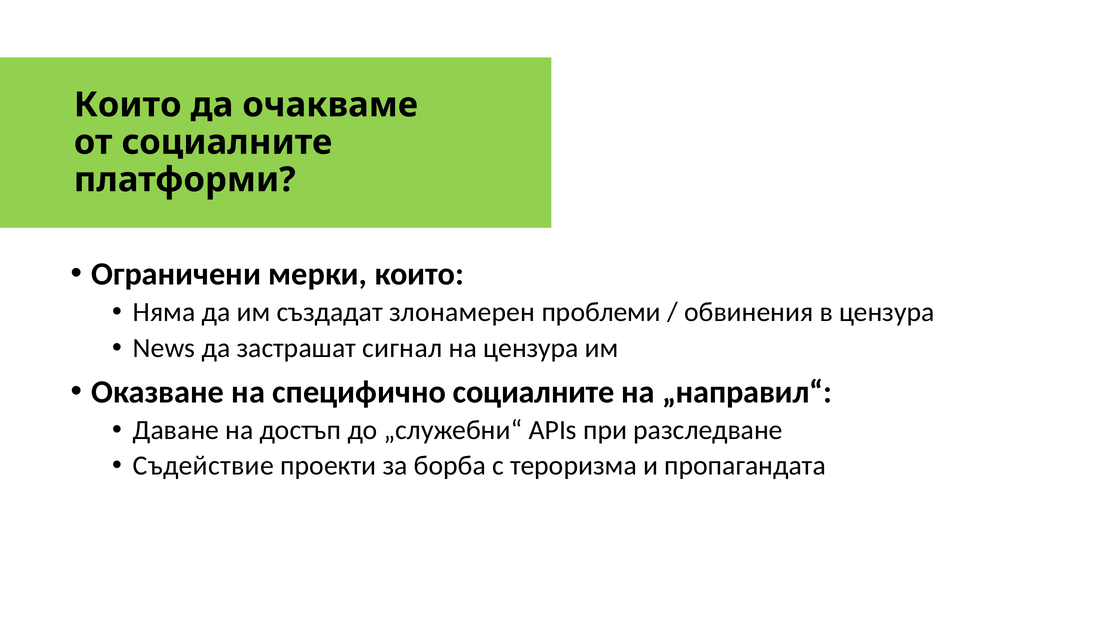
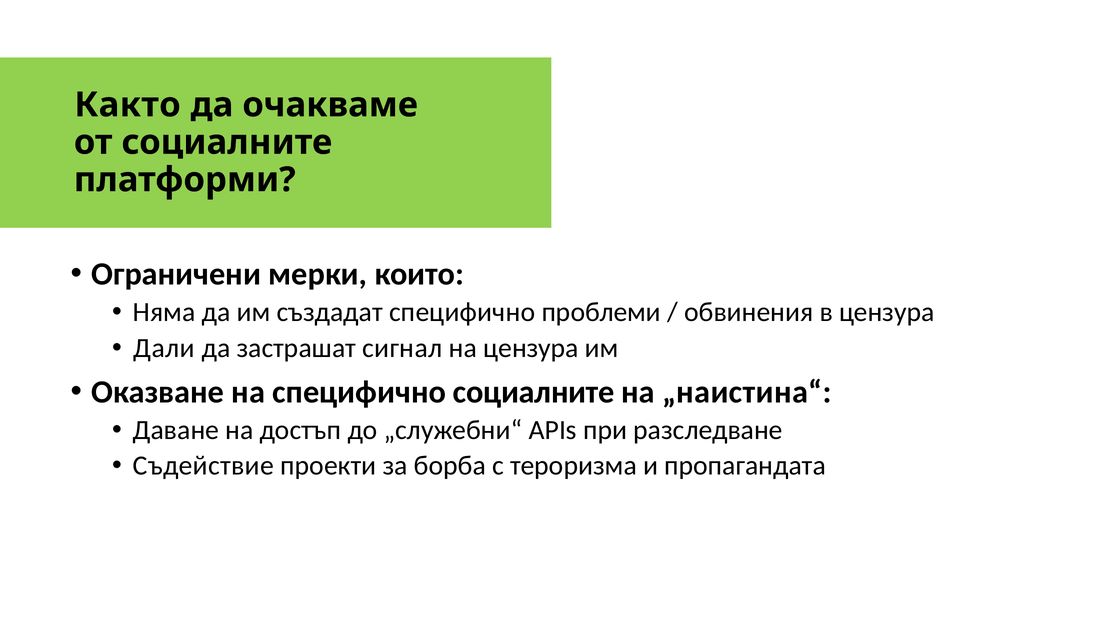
Които: Които -> Както (128, 105)
създадат злонамерен: злонамерен -> специфично (462, 312)
News: News -> Дали (164, 348)
„направил“: „направил“ -> „наистина“ (747, 392)
